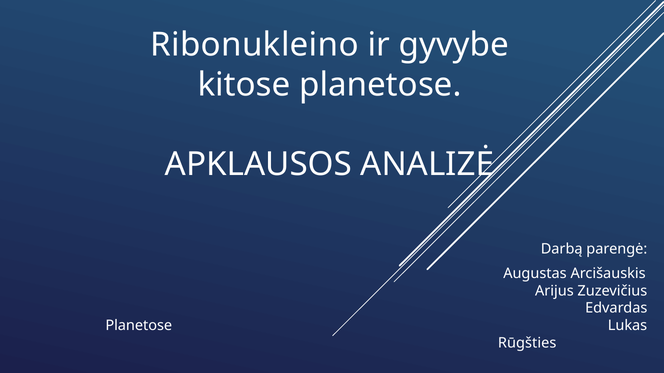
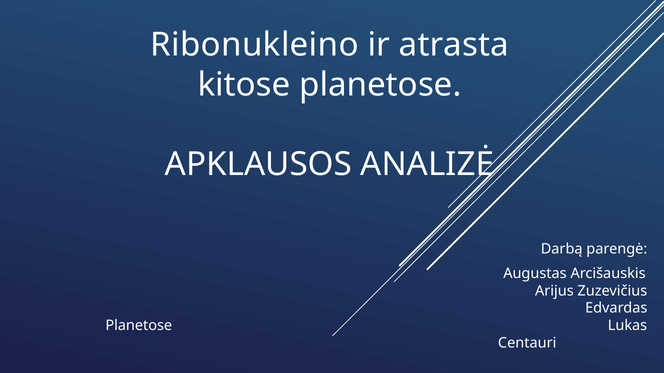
gyvybe: gyvybe -> atrasta (454, 45)
Rūgšties: Rūgšties -> Centauri (527, 343)
